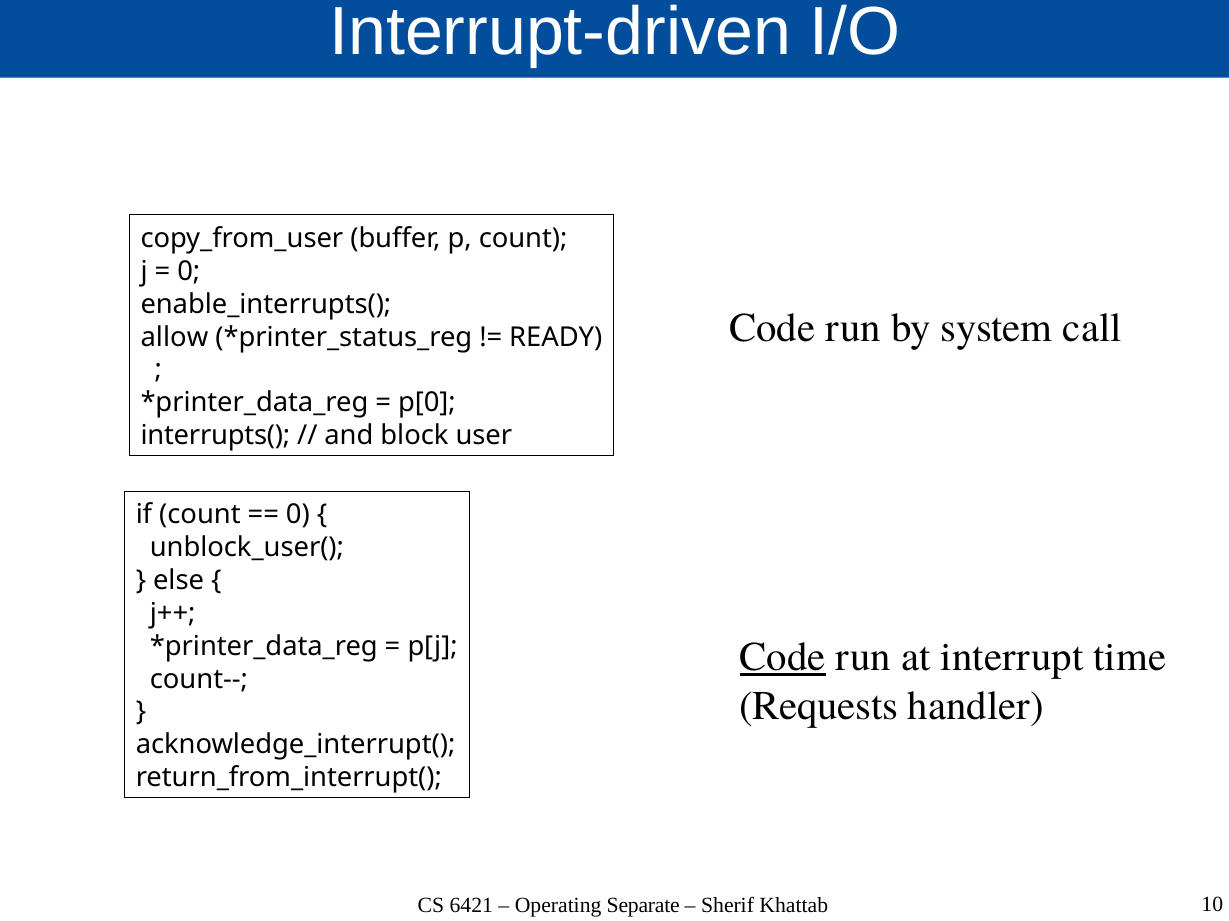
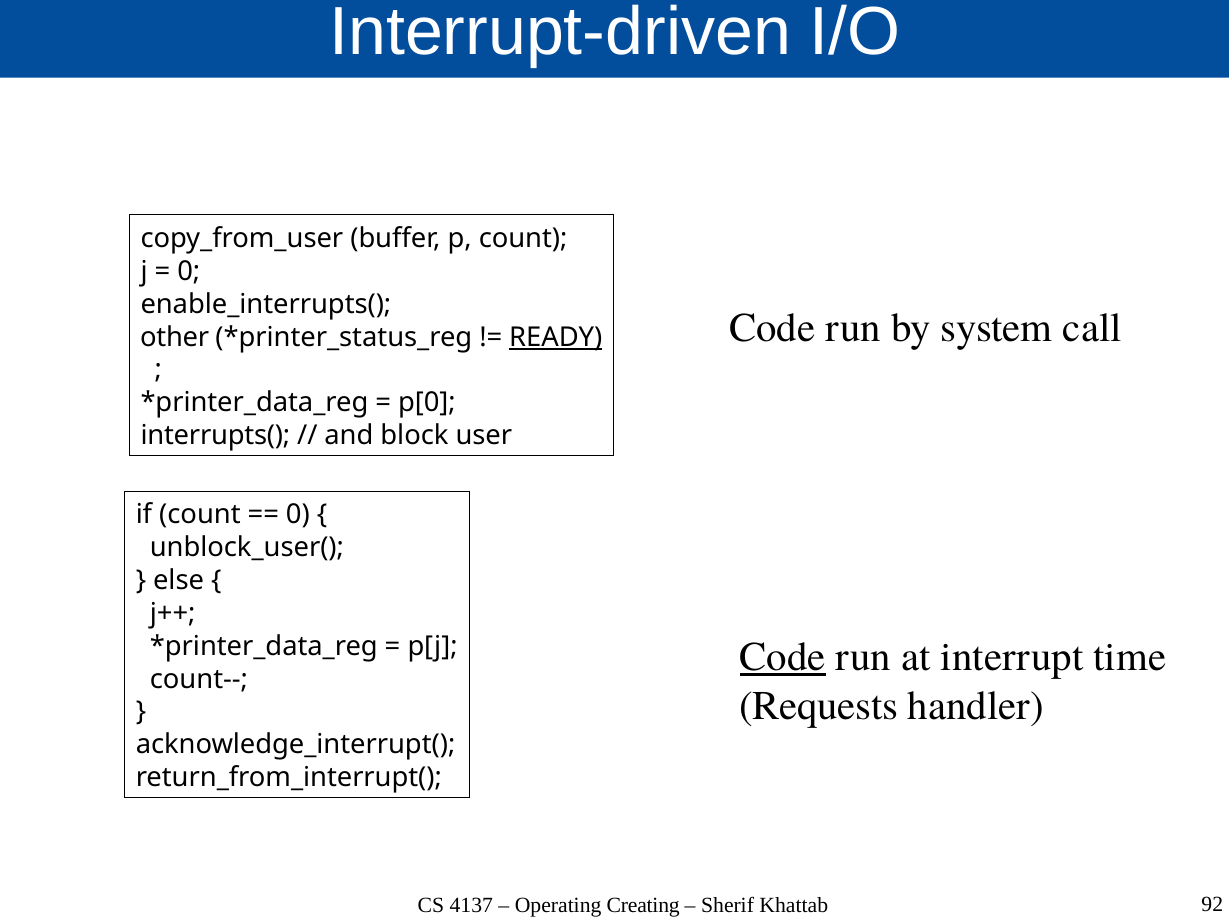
allow: allow -> other (175, 337)
READY underline: none -> present (556, 337)
6421: 6421 -> 4137 (471, 906)
Separate: Separate -> Creating (643, 906)
10: 10 -> 92 (1212, 905)
